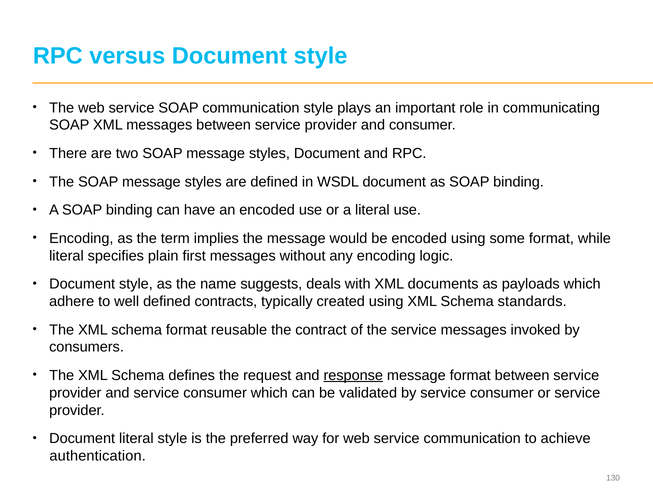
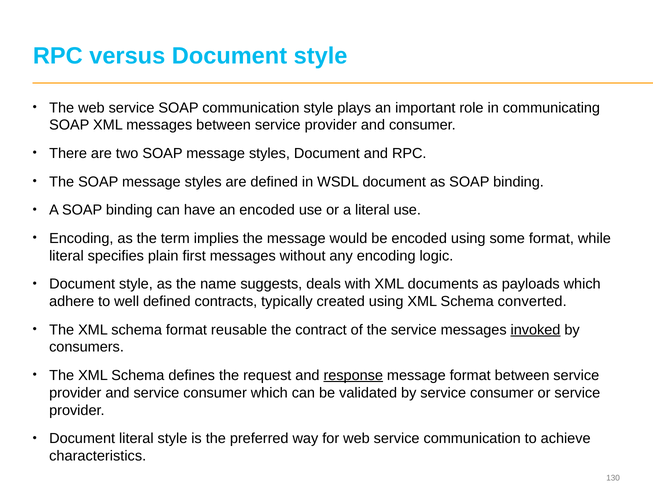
standards: standards -> converted (532, 301)
invoked underline: none -> present (536, 330)
authentication: authentication -> characteristics (98, 456)
